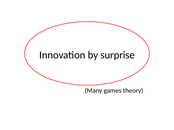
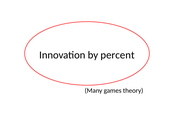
surprise: surprise -> percent (118, 55)
